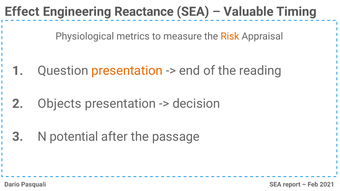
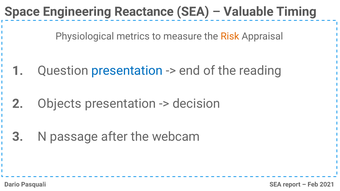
Effect: Effect -> Space (22, 12)
presentation colour: orange -> blue (127, 71)
potential: potential -> passage (74, 137)
passage: passage -> webcam (176, 137)
